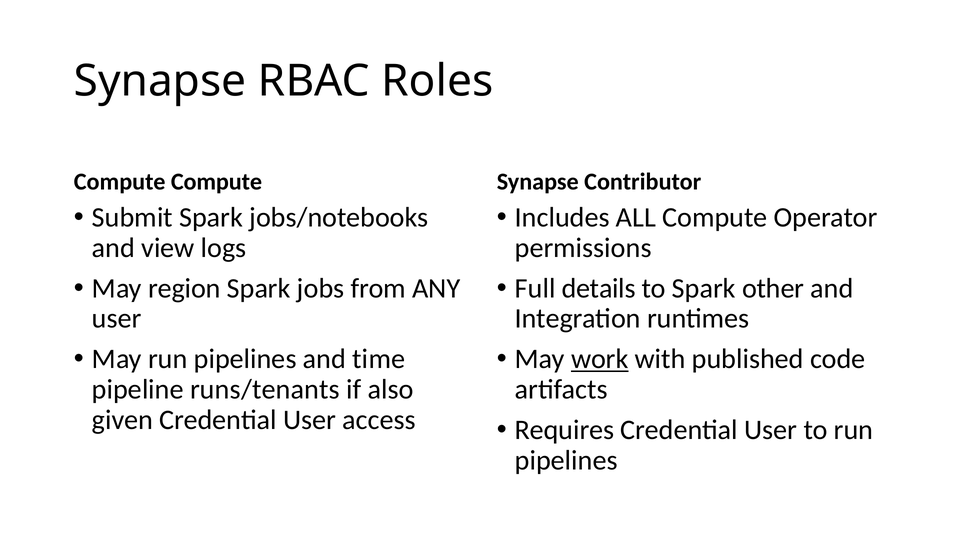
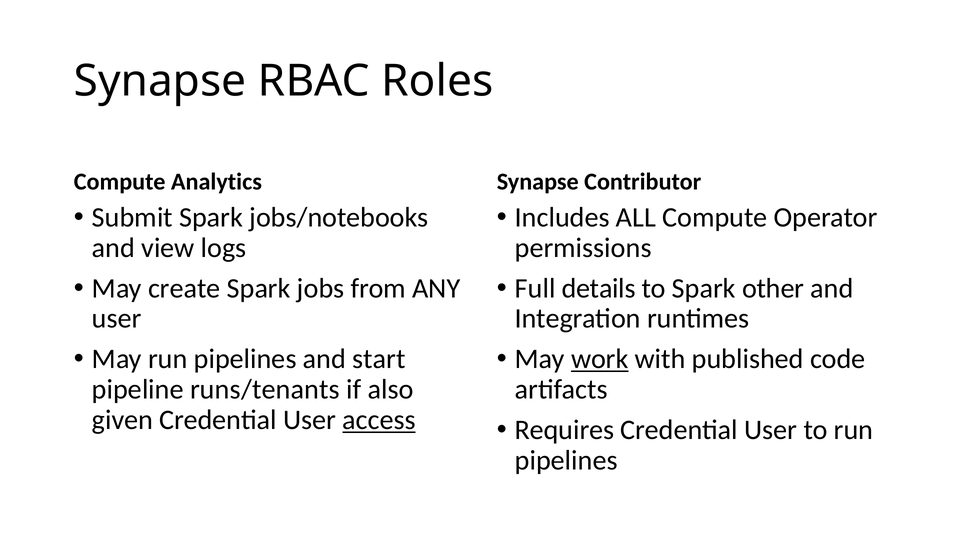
Compute Compute: Compute -> Analytics (216, 182)
region: region -> create (184, 288)
time: time -> start (379, 359)
access underline: none -> present (379, 420)
